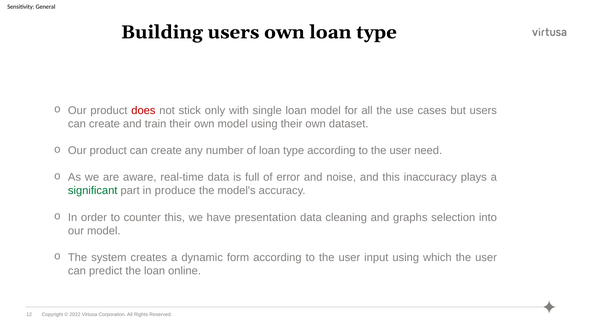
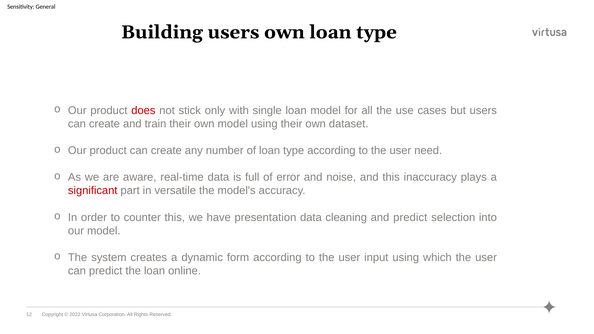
significant colour: green -> red (93, 191)
produce: produce -> versatile (175, 191)
and graphs: graphs -> predict (410, 217)
